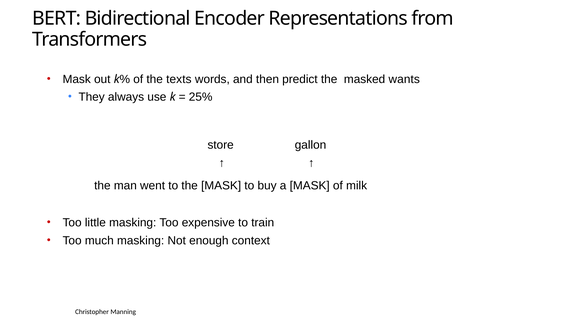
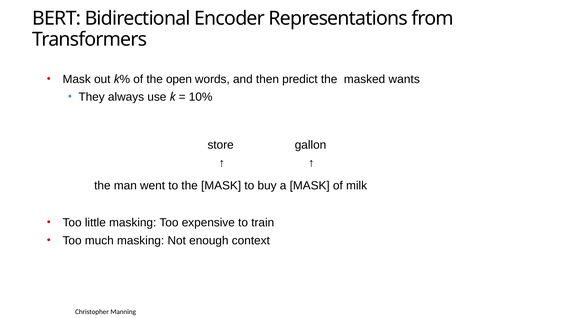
texts: texts -> open (179, 79)
25%: 25% -> 10% (201, 97)
